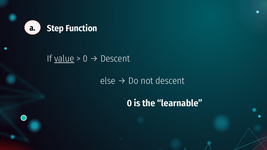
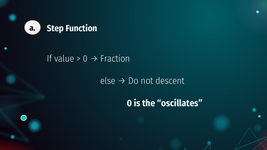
value underline: present -> none (64, 59)
Descent: Descent -> Fraction (115, 59)
learnable: learnable -> oscillates (180, 103)
